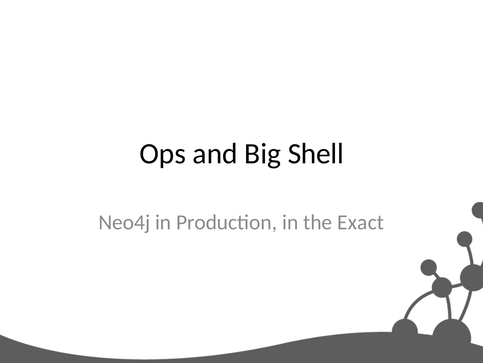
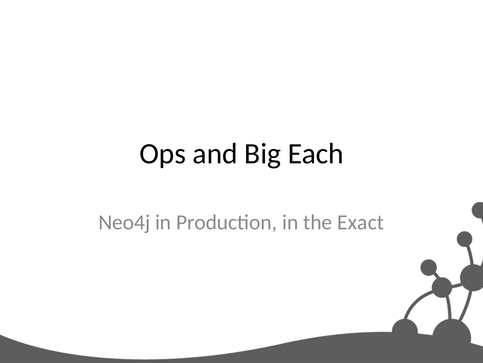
Shell: Shell -> Each (316, 153)
